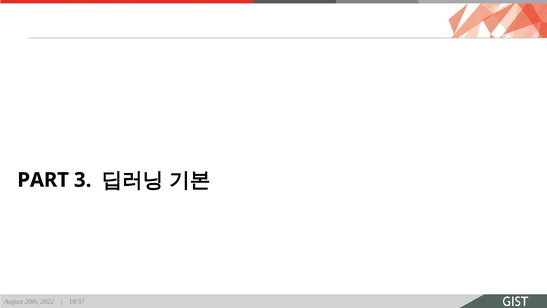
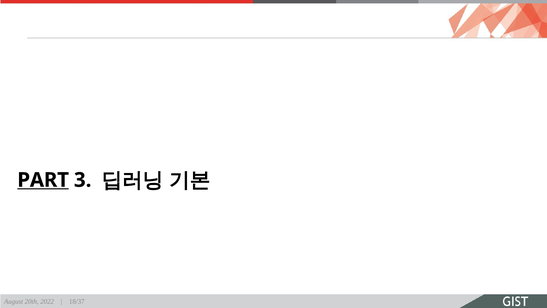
PART underline: none -> present (43, 180)
